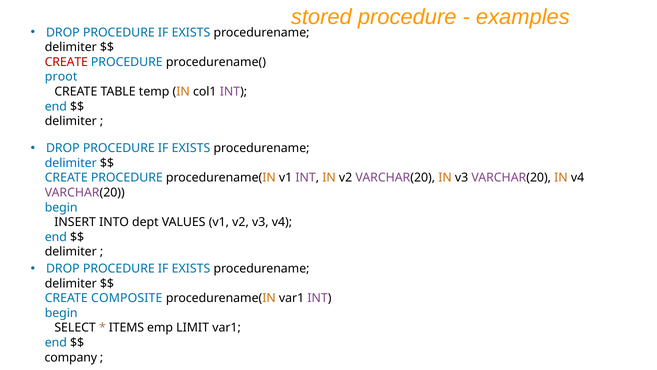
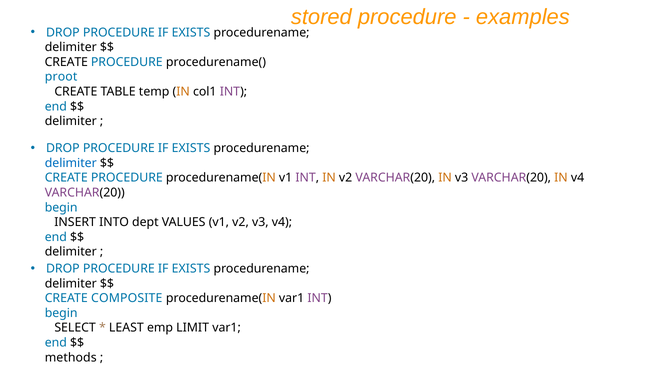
CREATE colour: red -> black (66, 62)
ITEMS: ITEMS -> LEAST (126, 327)
company: company -> methods (71, 357)
